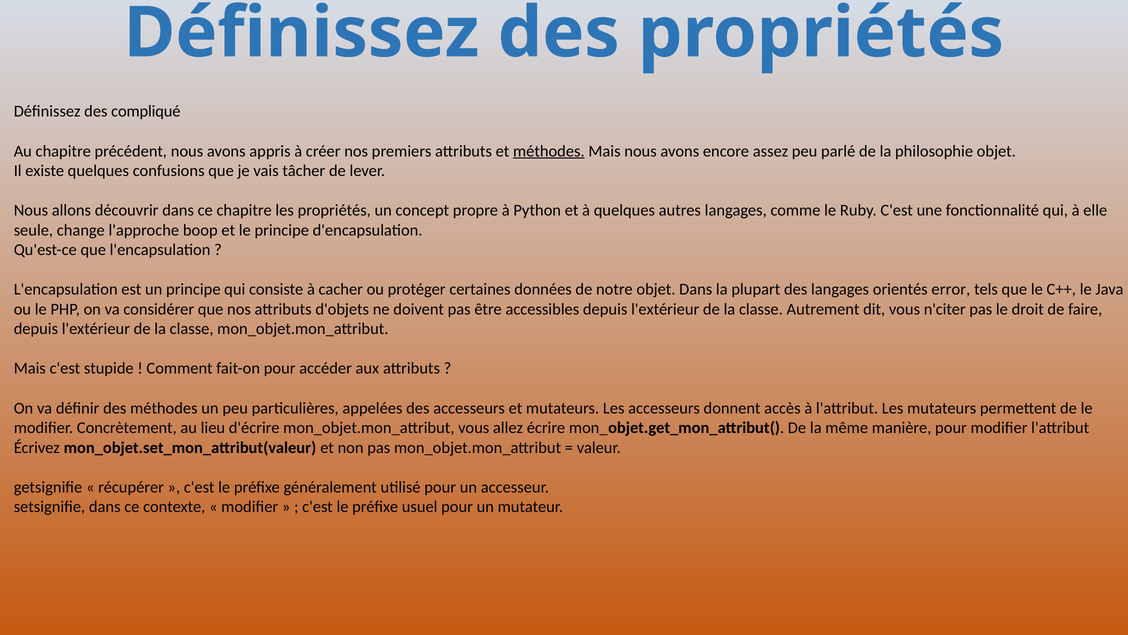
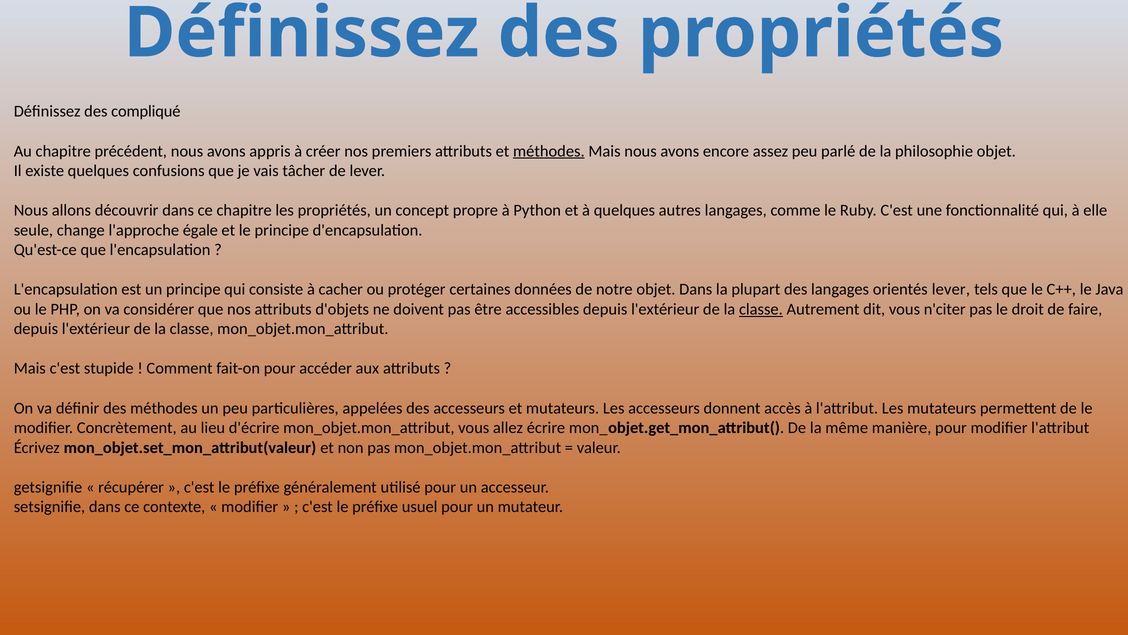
boop: boop -> égale (200, 230)
orientés error: error -> lever (951, 289)
classe underline: none -> present (761, 309)
